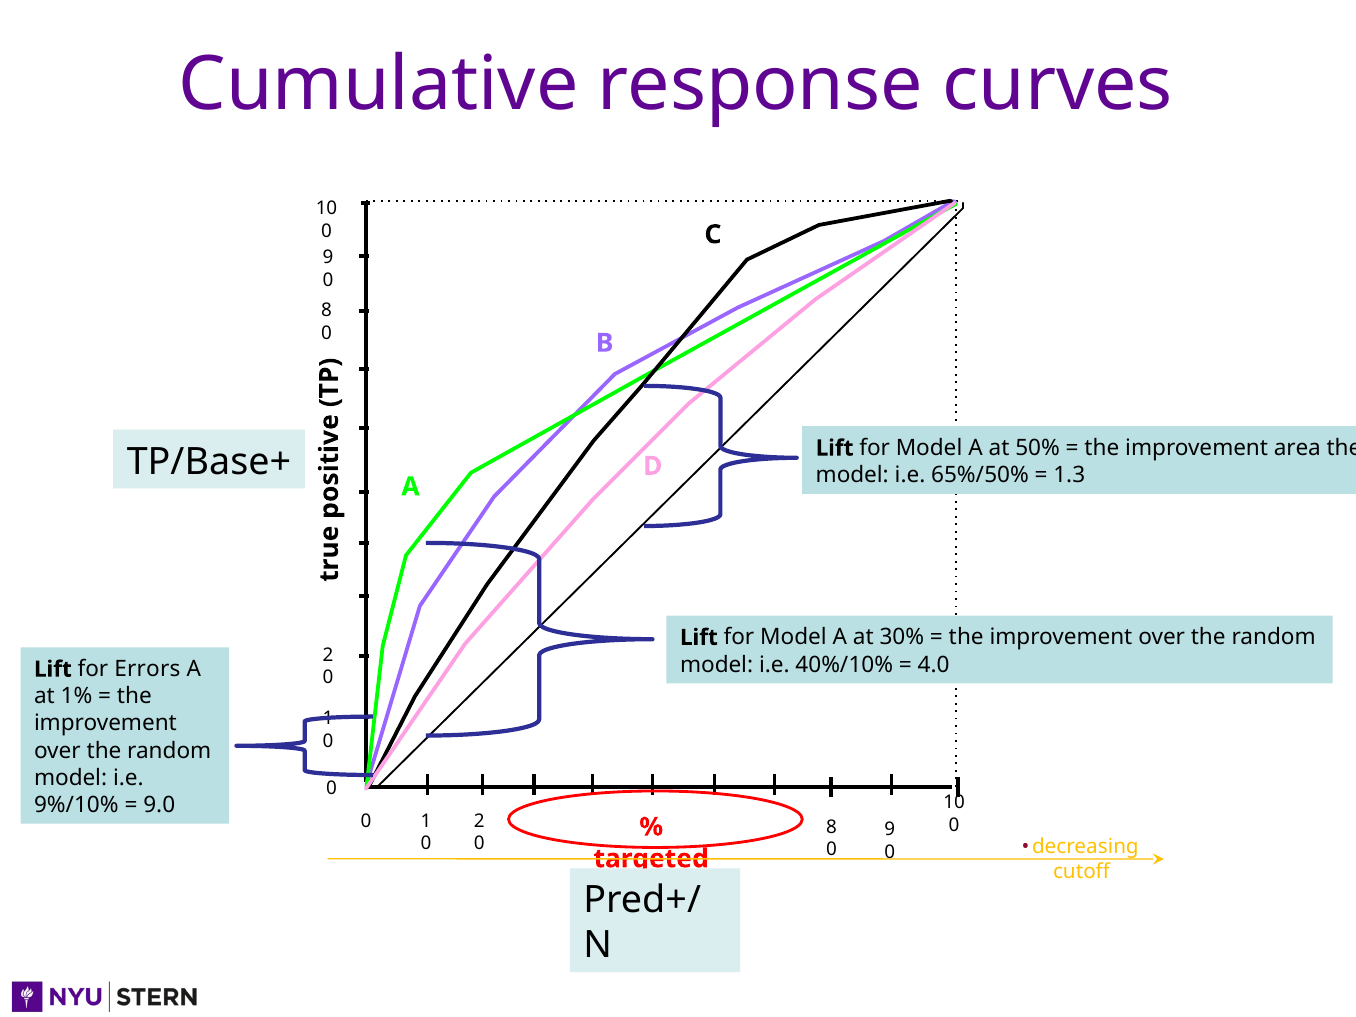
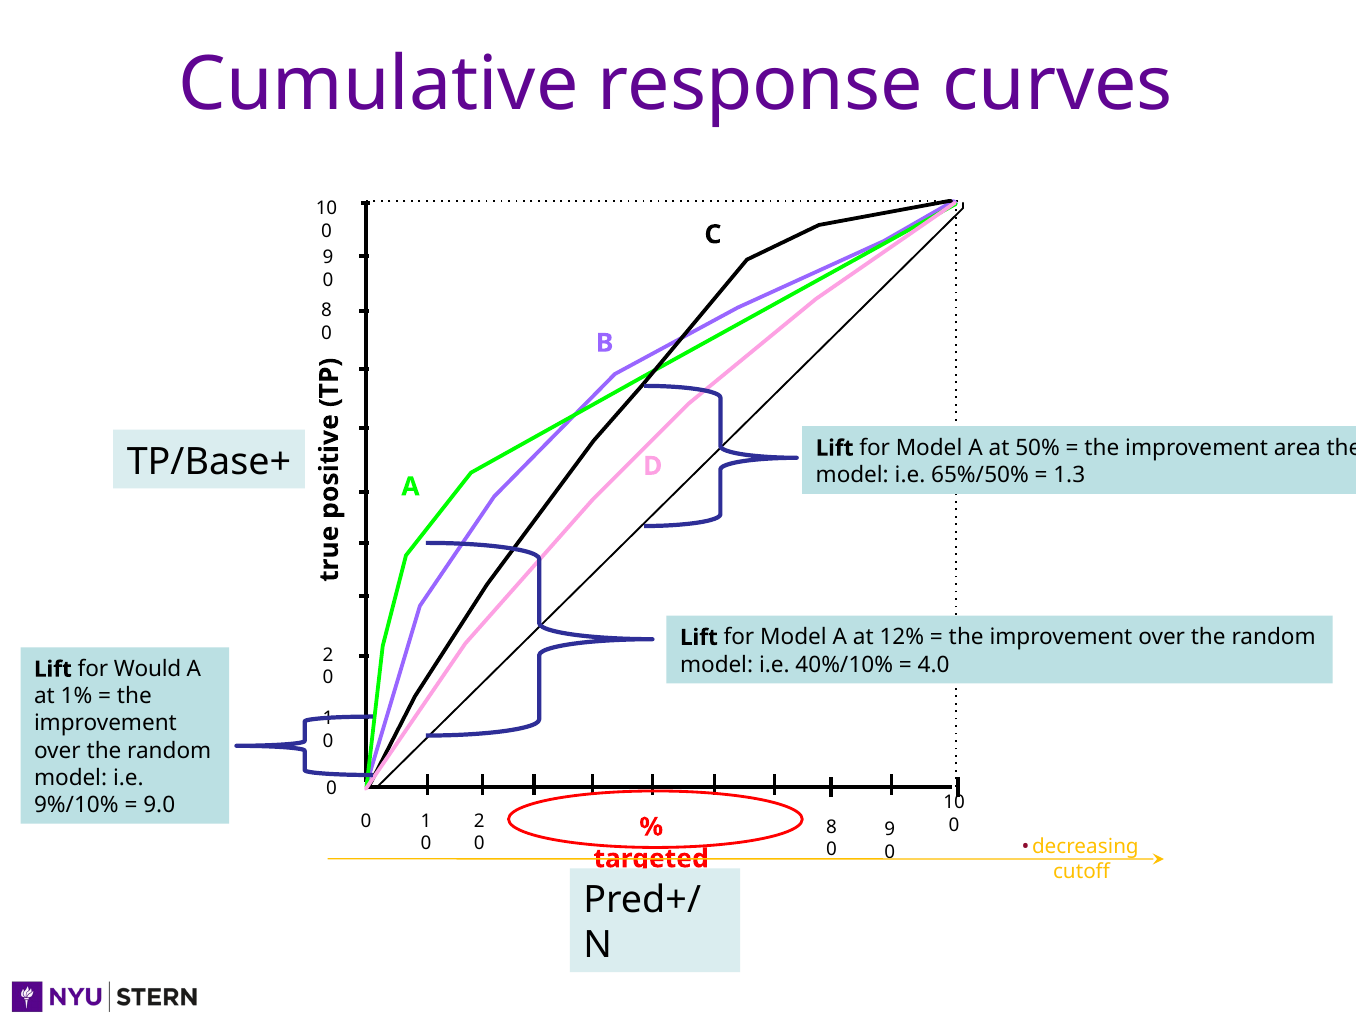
30%: 30% -> 12% (902, 637)
Errors: Errors -> Would (148, 669)
